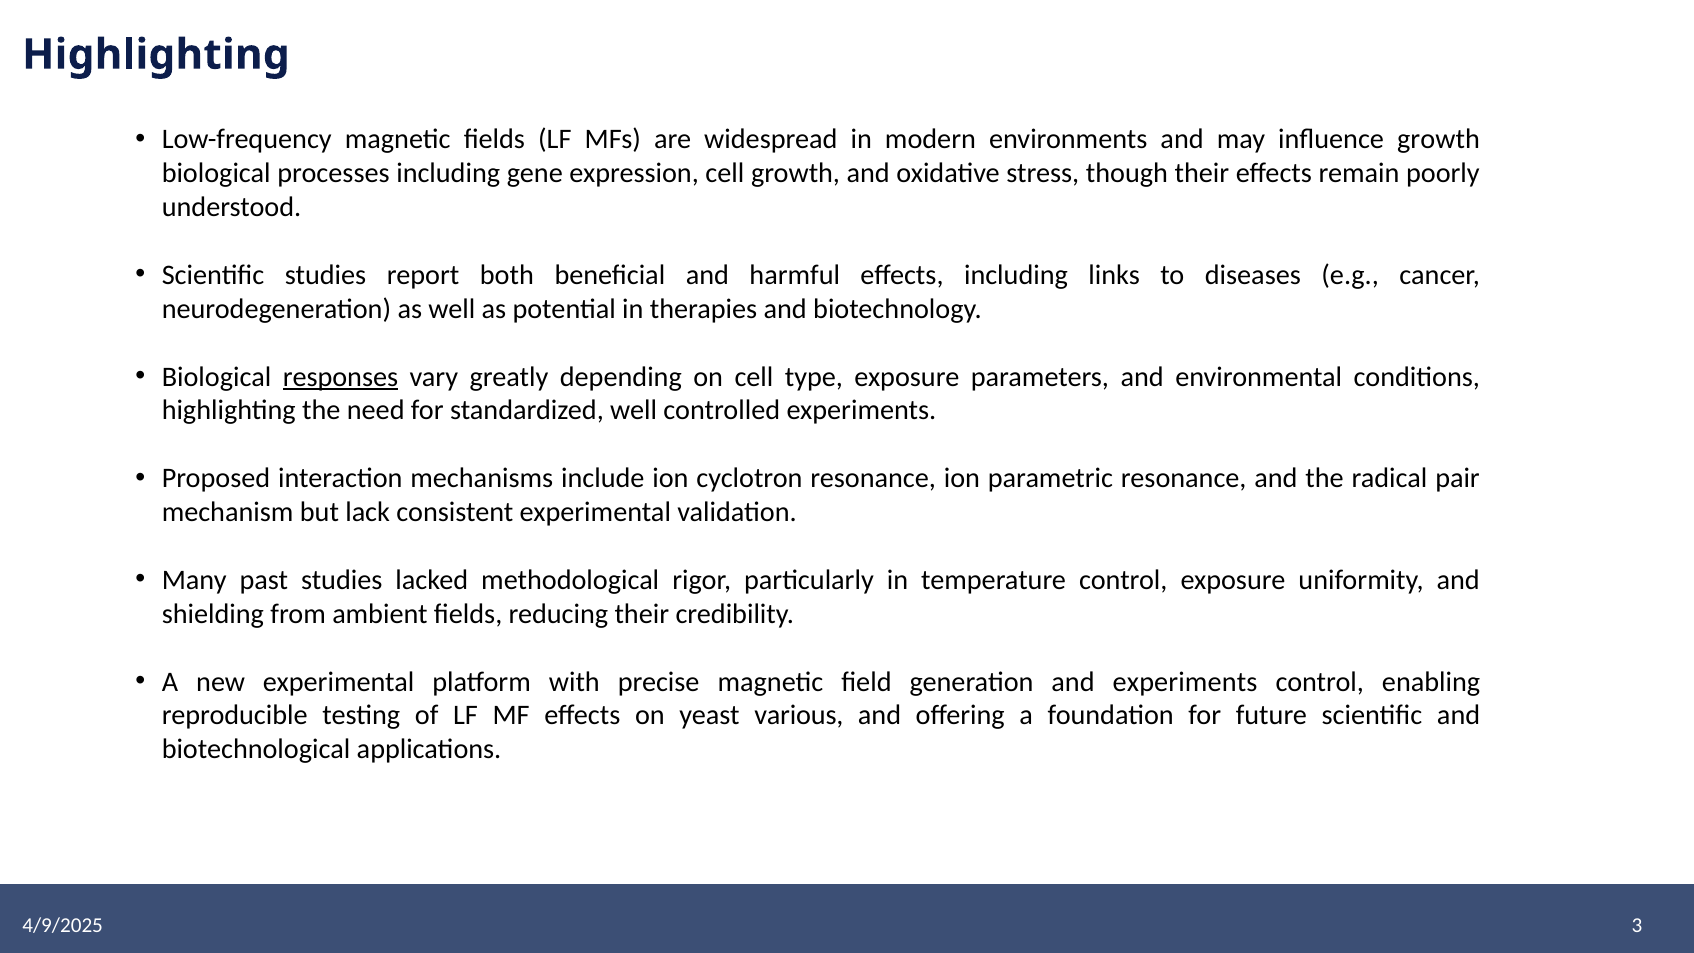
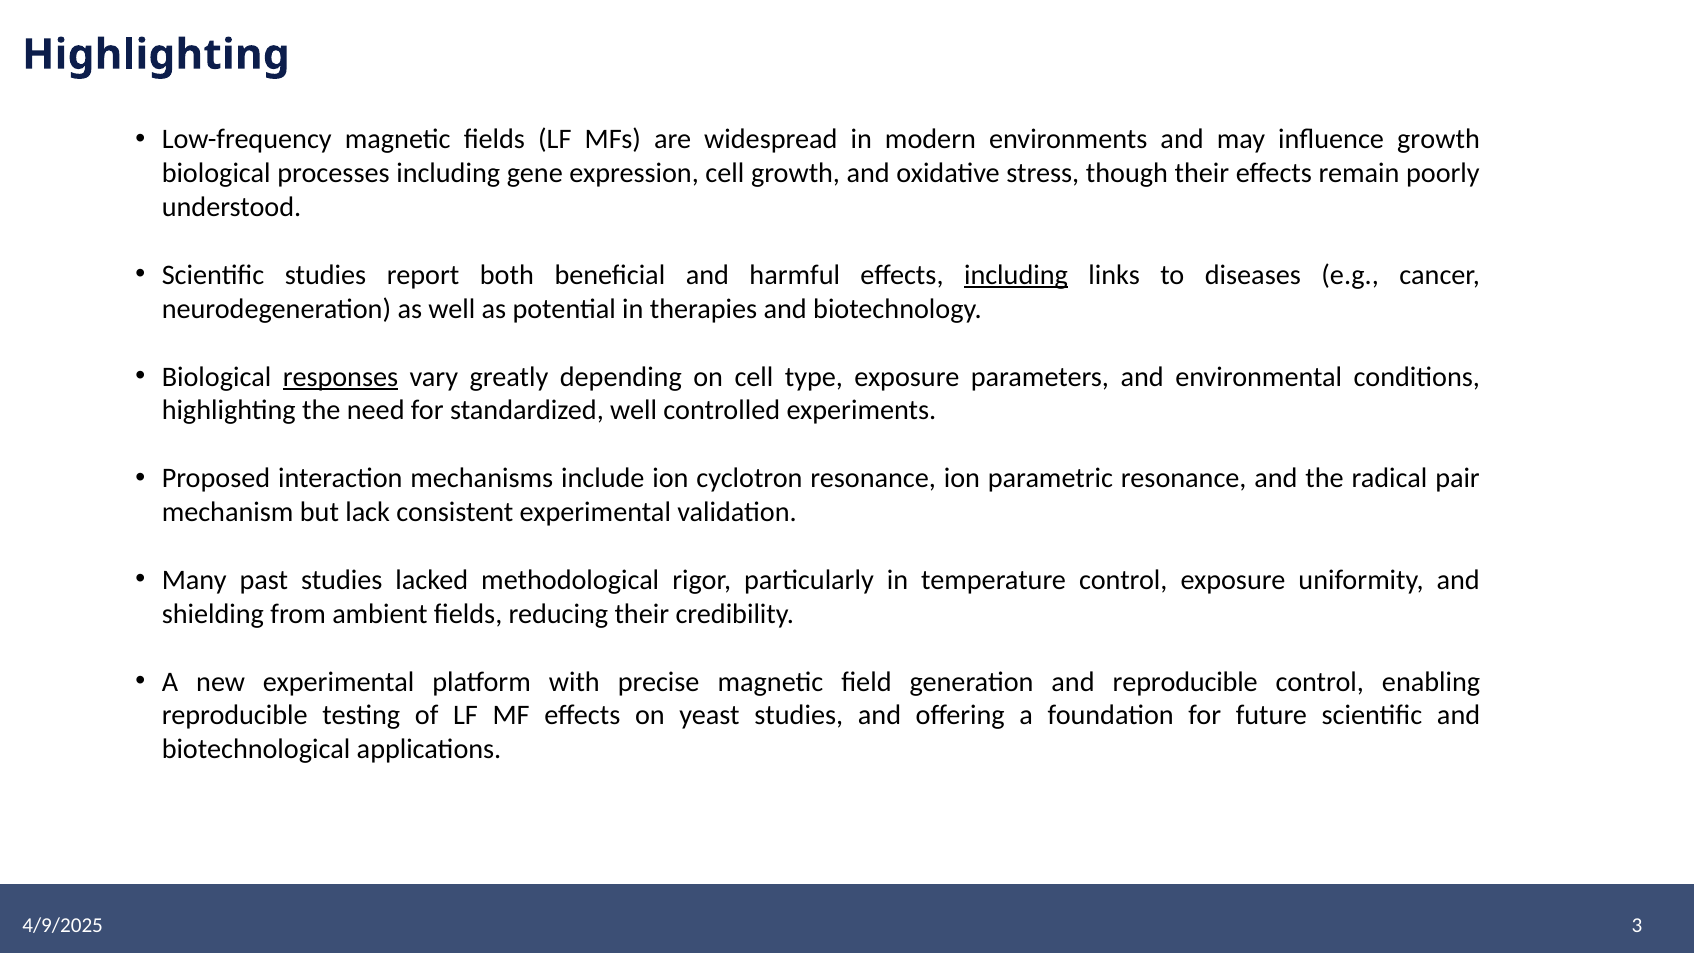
including underline: none -> present (1016, 275)
and experiments: experiments -> reproducible (1185, 682)
yeast various: various -> studies (799, 715)
